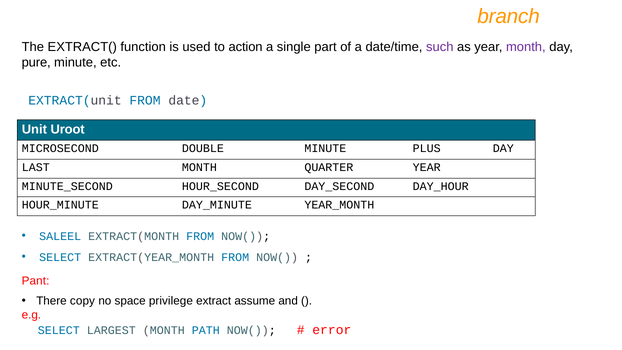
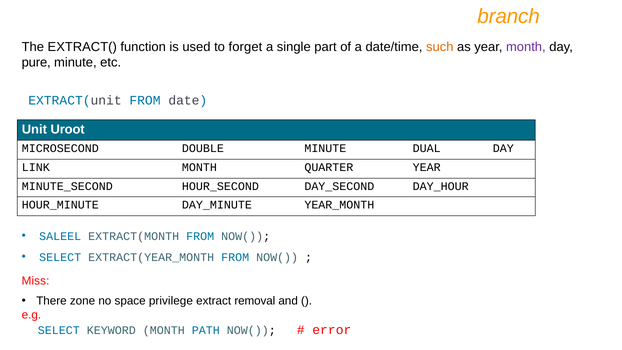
action: action -> forget (245, 47)
such colour: purple -> orange (440, 47)
PLUS: PLUS -> DUAL (427, 148)
LAST: LAST -> LINK (36, 167)
Pant: Pant -> Miss (36, 281)
copy: copy -> zone (83, 301)
assume: assume -> removal (255, 301)
LARGEST: LARGEST -> KEYWORD (111, 330)
